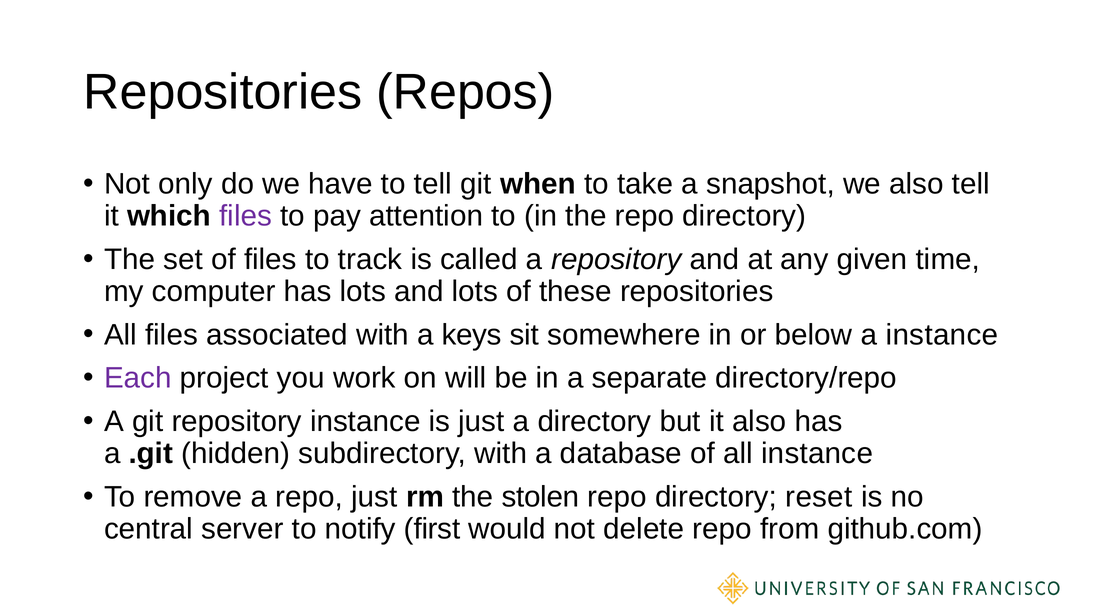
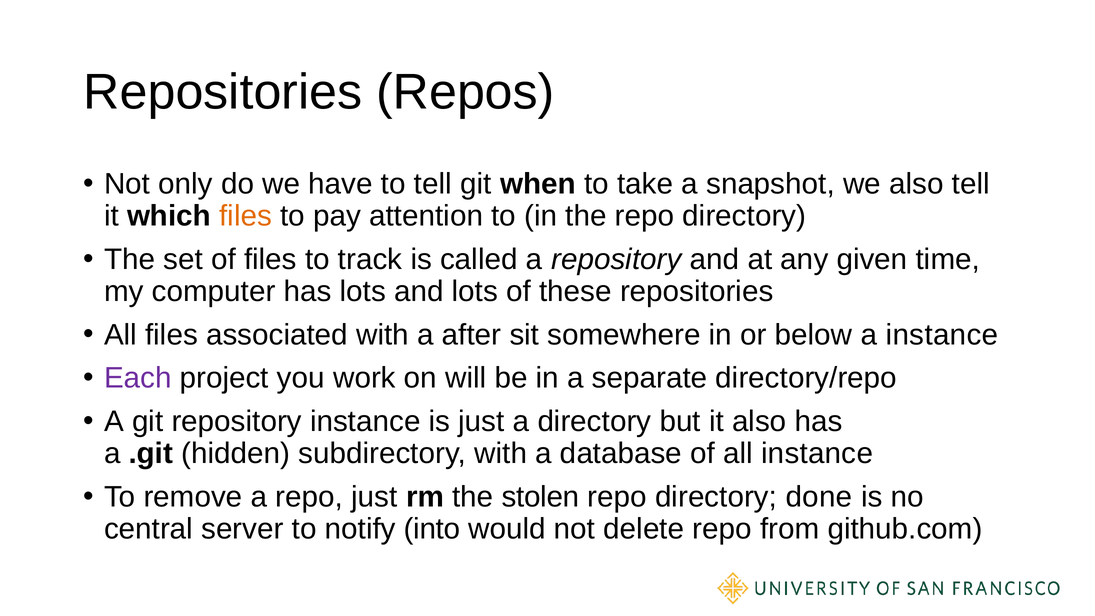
files colour: purple -> orange (246, 216)
keys: keys -> after (472, 335)
reset: reset -> done (819, 497)
first: first -> into (432, 529)
